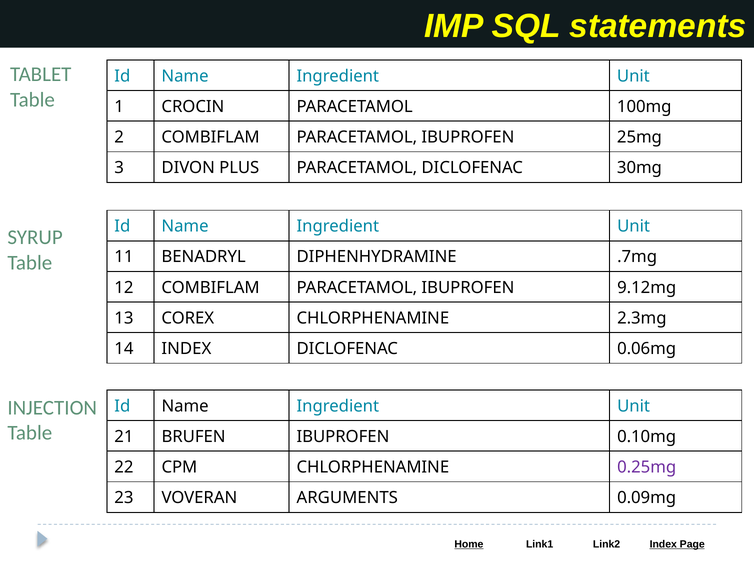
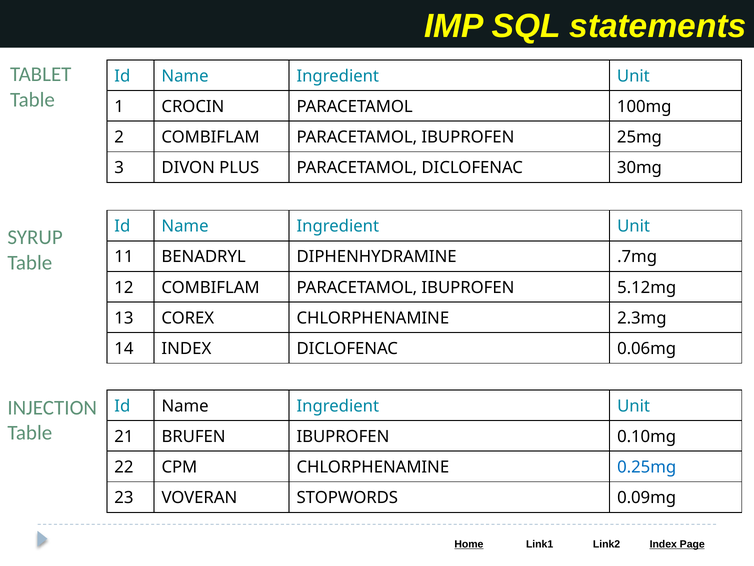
9.12mg: 9.12mg -> 5.12mg (647, 287)
0.25mg colour: purple -> blue (647, 467)
ARGUMENTS: ARGUMENTS -> STOPWORDS (347, 497)
